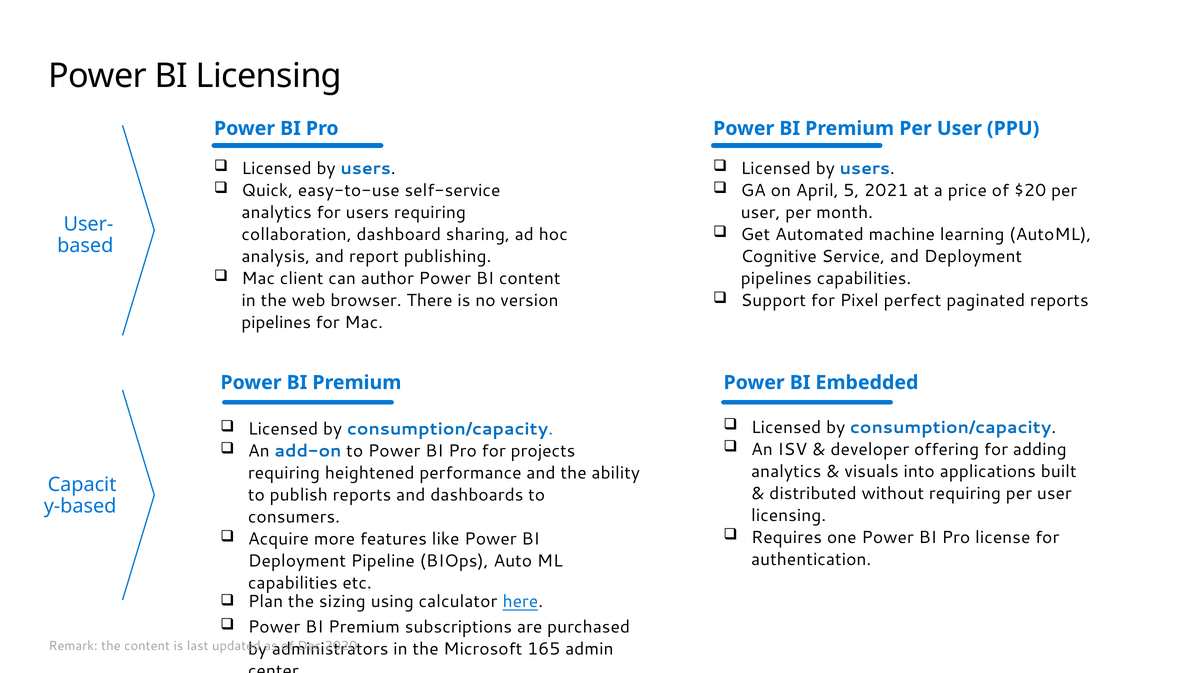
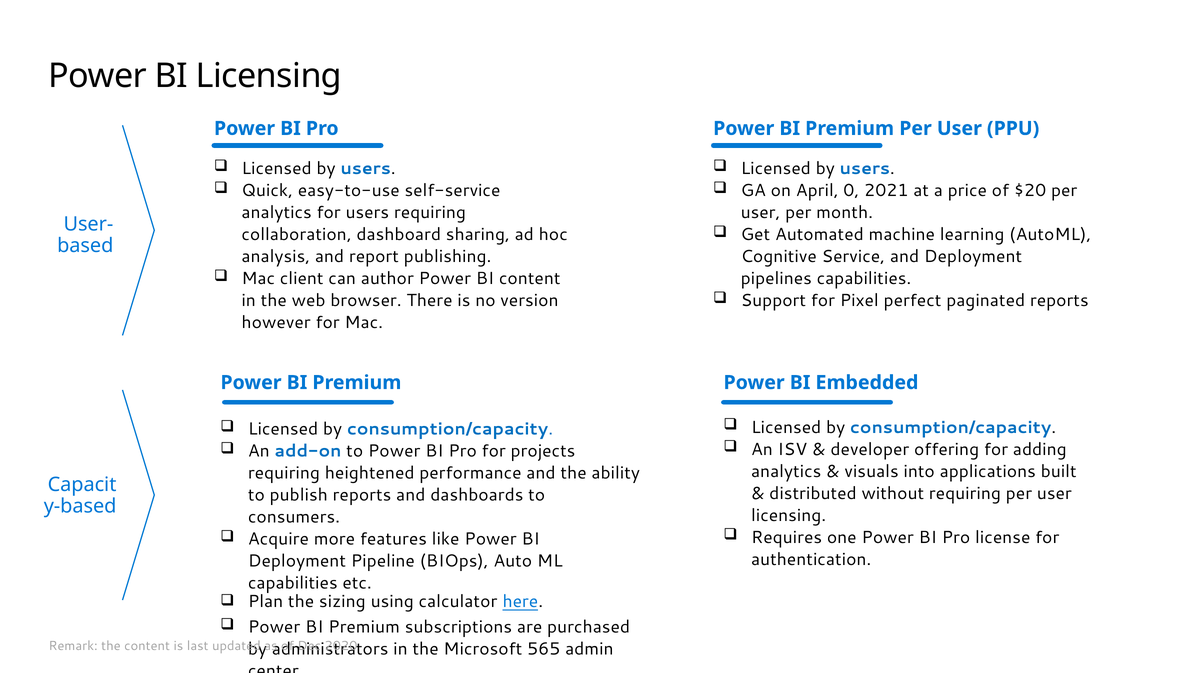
5: 5 -> 0 (851, 191)
pipelines: pipelines -> however (276, 323)
165: 165 -> 565 (544, 649)
